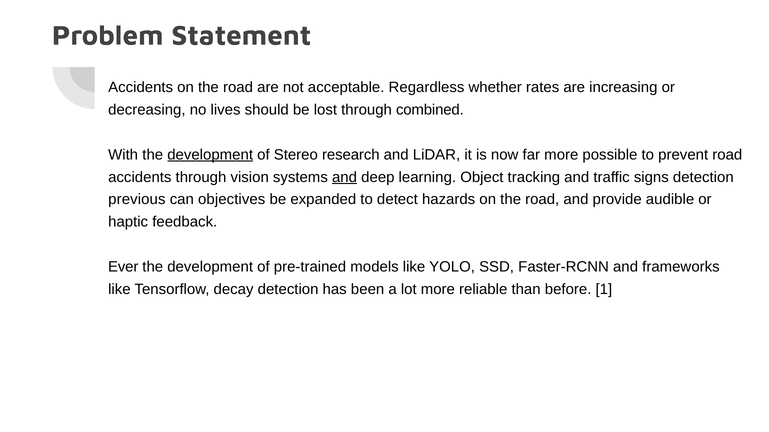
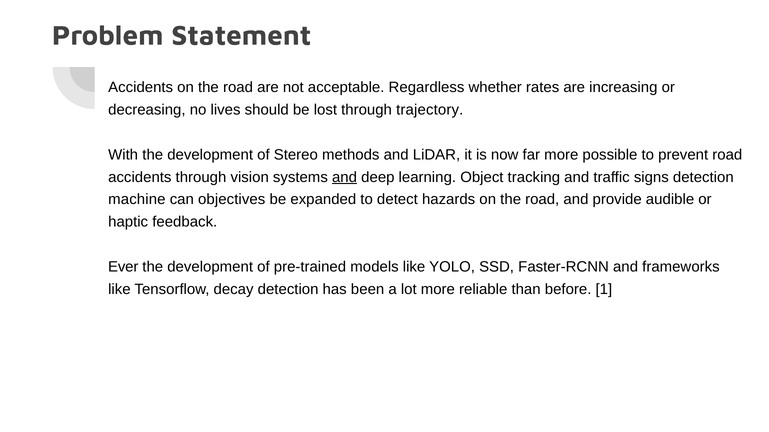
combined: combined -> trajectory (430, 110)
development underline: present -> none (210, 155)
research: research -> methods (351, 155)
previous: previous -> machine (137, 200)
